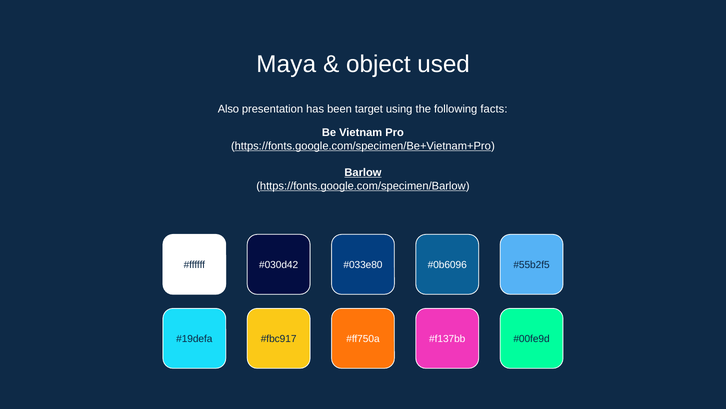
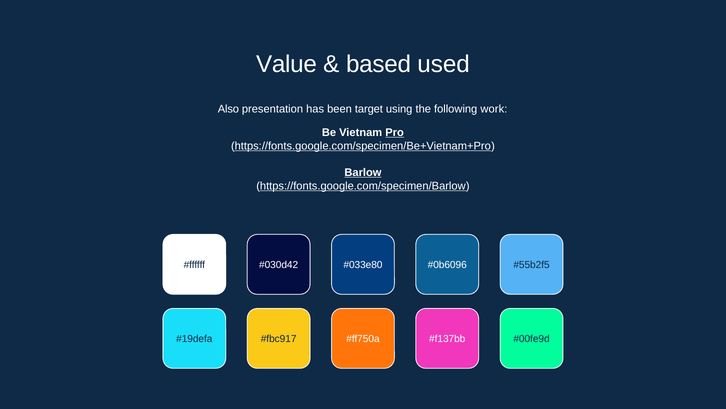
Maya: Maya -> Value (286, 64)
object: object -> based (378, 64)
facts: facts -> work (494, 109)
Pro underline: none -> present (395, 132)
